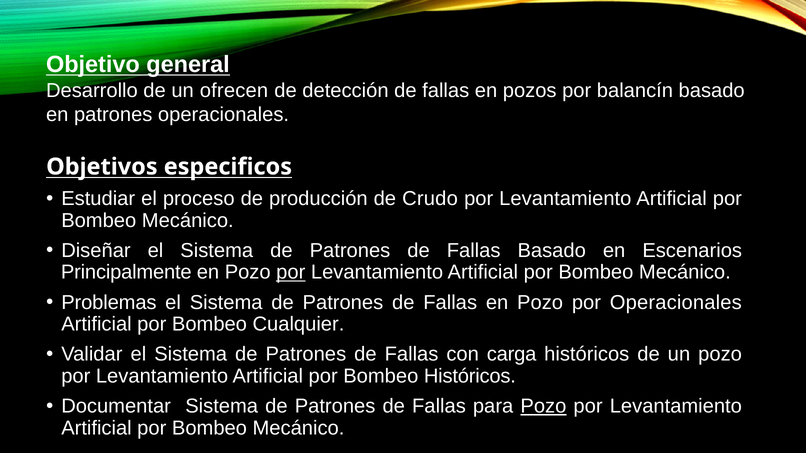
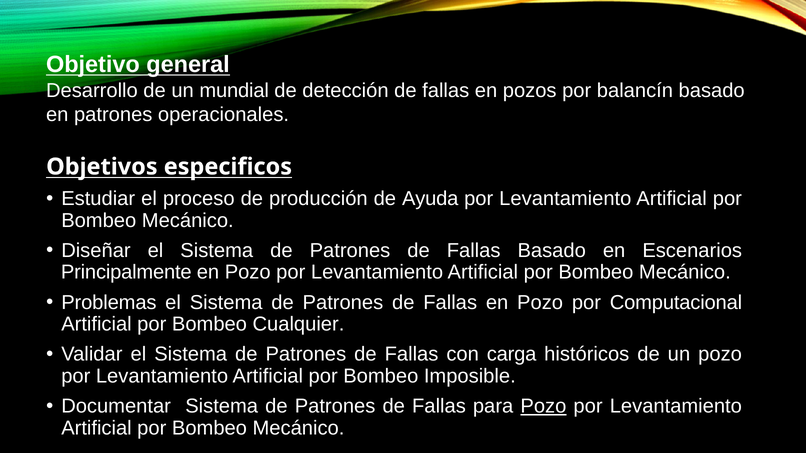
ofrecen: ofrecen -> mundial (234, 91)
Crudo: Crudo -> Ayuda (430, 199)
por underline: present -> none (291, 273)
por Operacionales: Operacionales -> Computacional (676, 303)
Bombeo Históricos: Históricos -> Imposible (470, 376)
